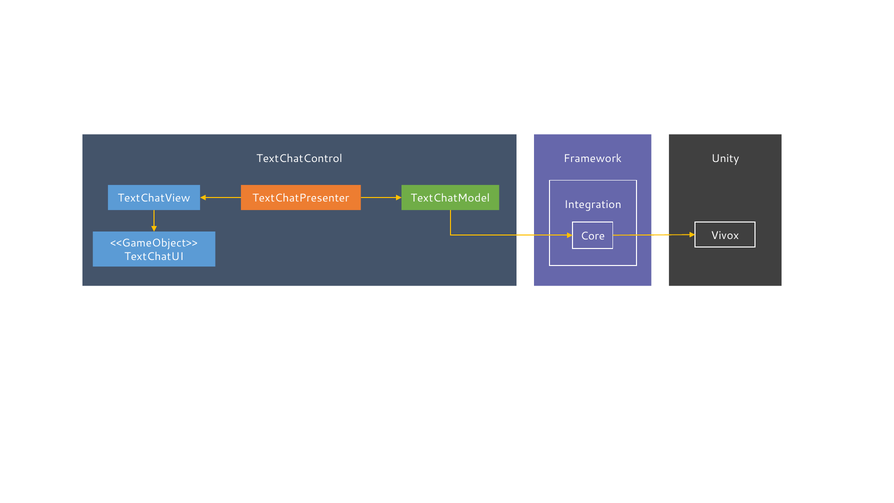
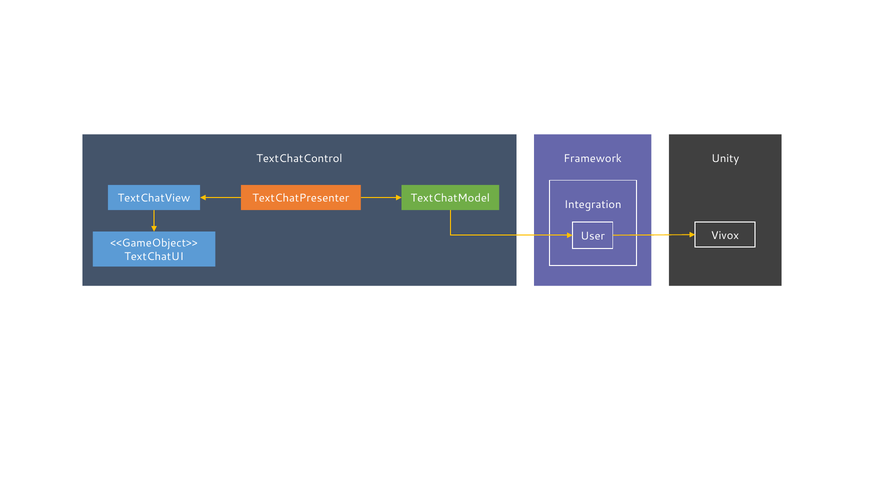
Core: Core -> User (593, 236)
